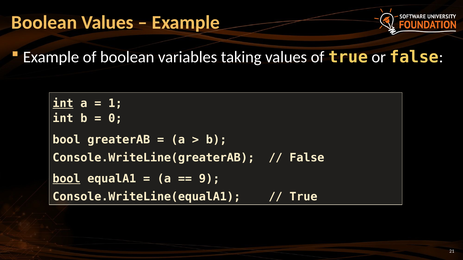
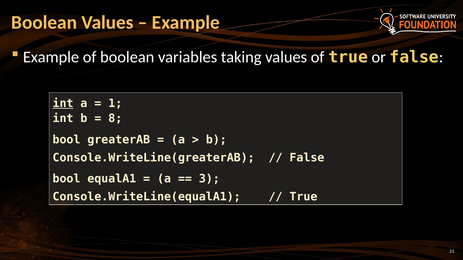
0: 0 -> 8 (115, 119)
bool underline: present -> none (67, 179)
9: 9 -> 3 (209, 179)
